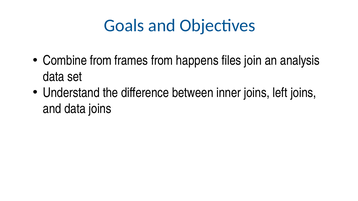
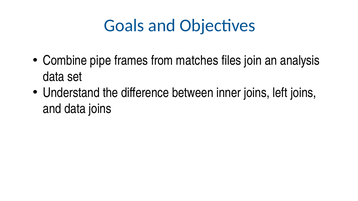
Combine from: from -> pipe (101, 61)
happens: happens -> matches (197, 61)
